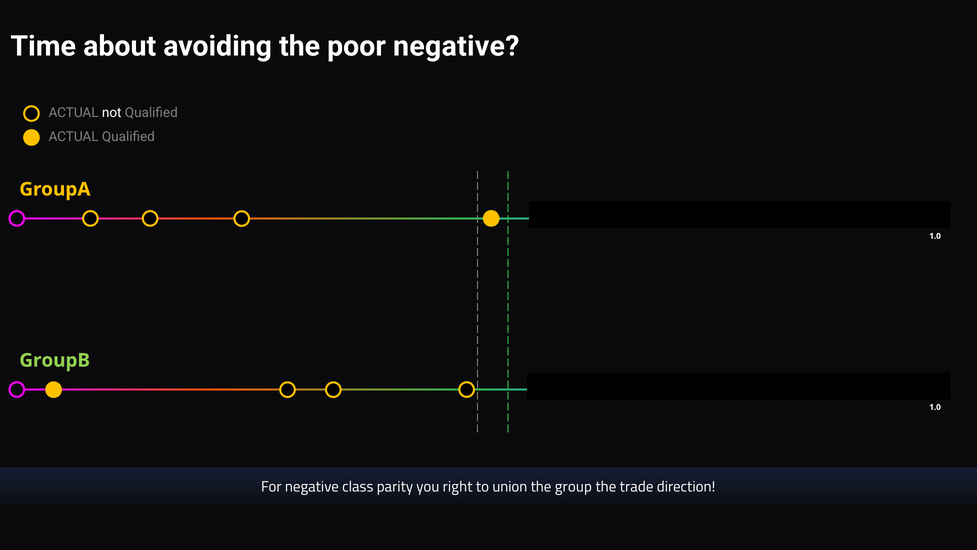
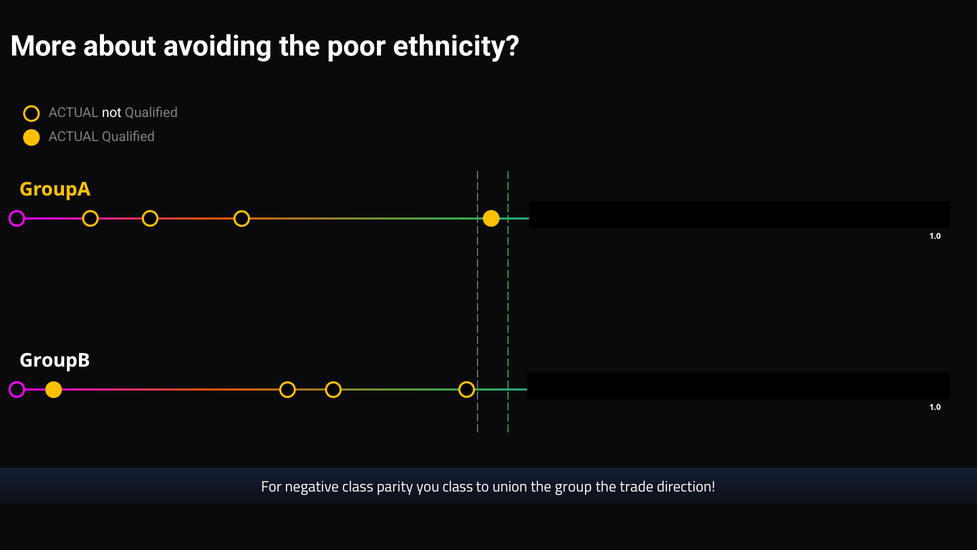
Time: Time -> More (43, 46)
poor negative: negative -> ethnicity (456, 46)
GroupB colour: light green -> white (55, 360)
you right: right -> class (458, 486)
